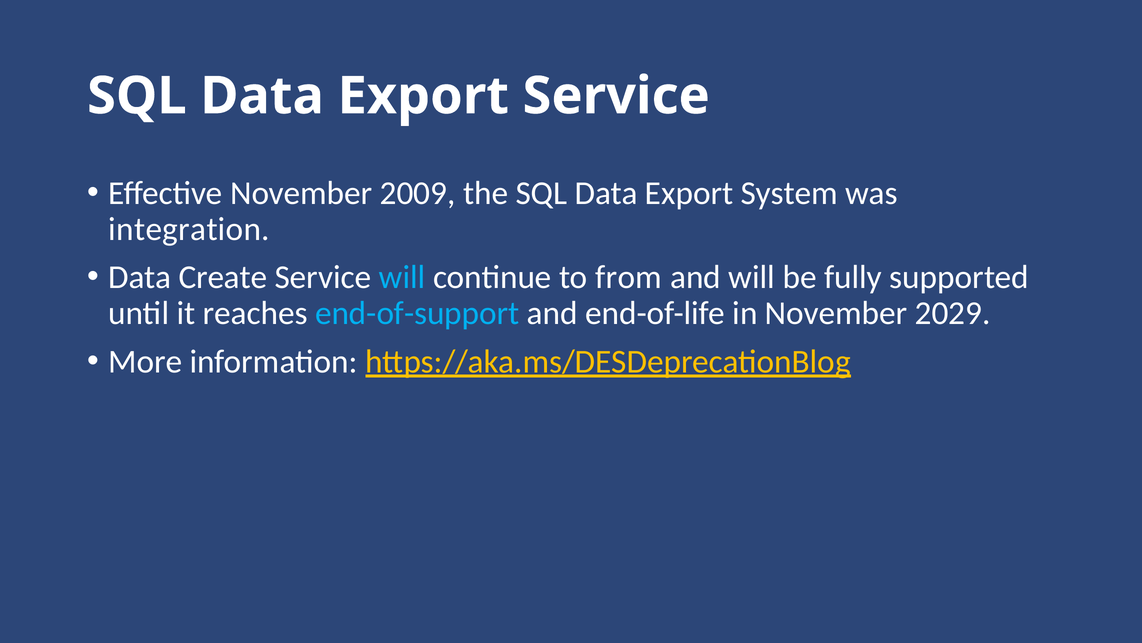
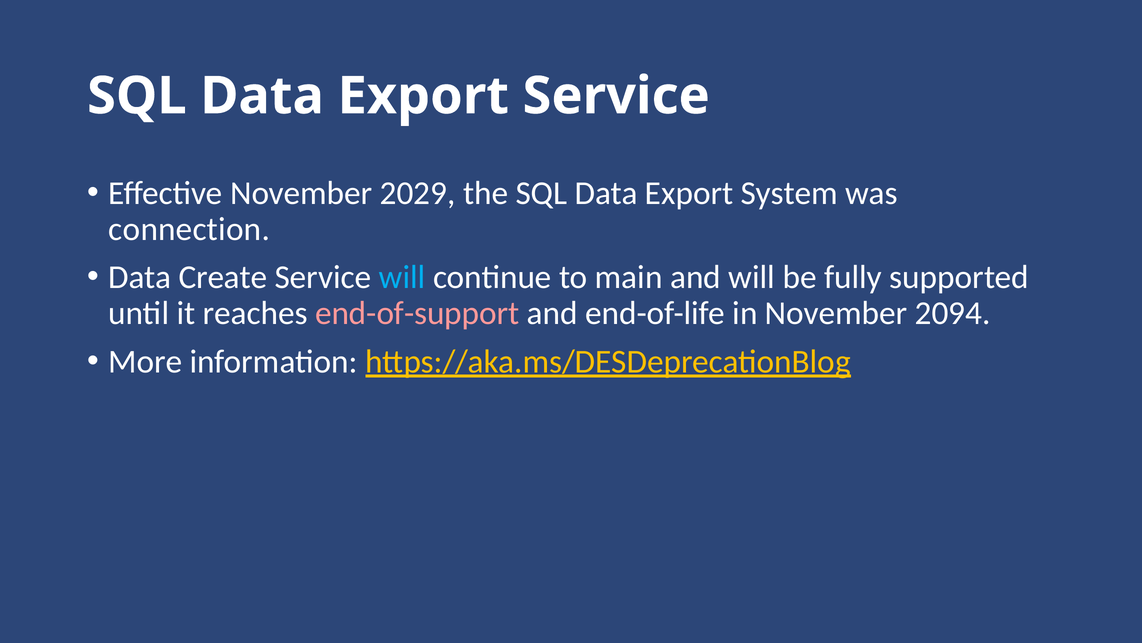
2009: 2009 -> 2029 (418, 193)
integration: integration -> connection (189, 229)
from: from -> main (629, 277)
end-of-support colour: light blue -> pink (417, 313)
2029: 2029 -> 2094 (953, 313)
